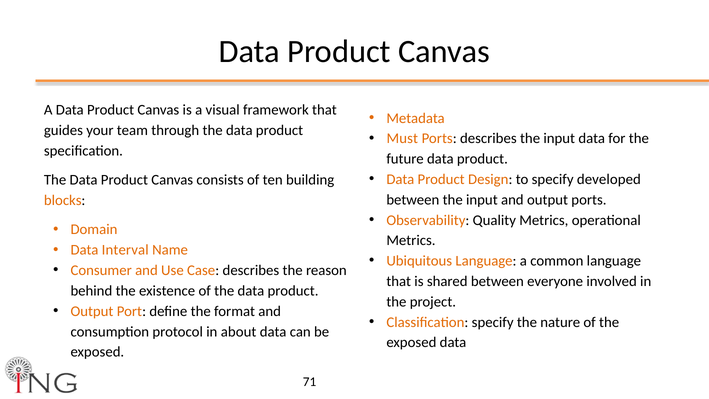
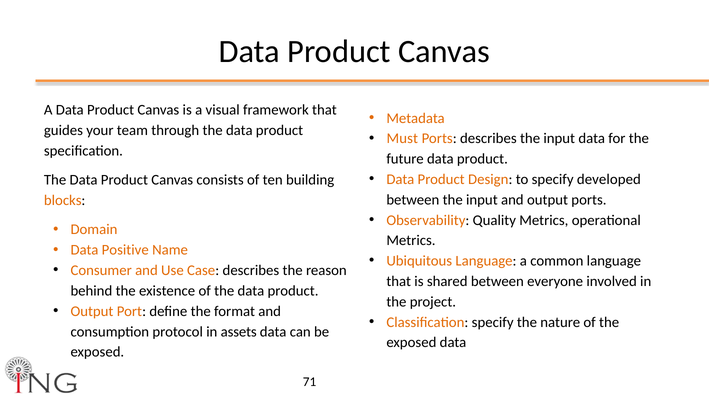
Interval: Interval -> Positive (125, 250)
about: about -> assets (239, 331)
